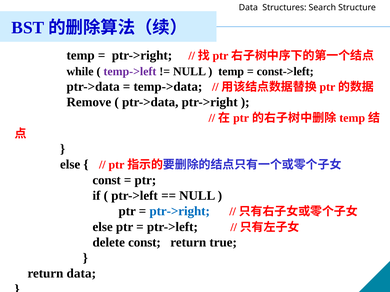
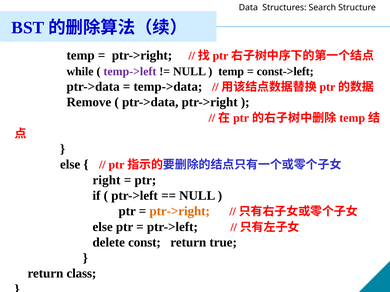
const: const -> right (107, 180)
ptr->right colour: blue -> orange (180, 212)
return data: data -> class (81, 274)
